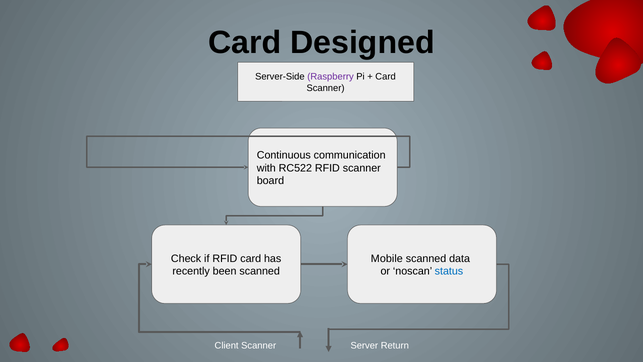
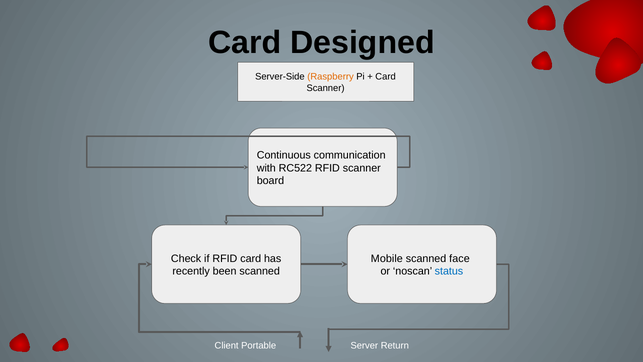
Raspberry colour: purple -> orange (331, 77)
data: data -> face (459, 258)
Client Scanner: Scanner -> Portable (259, 345)
